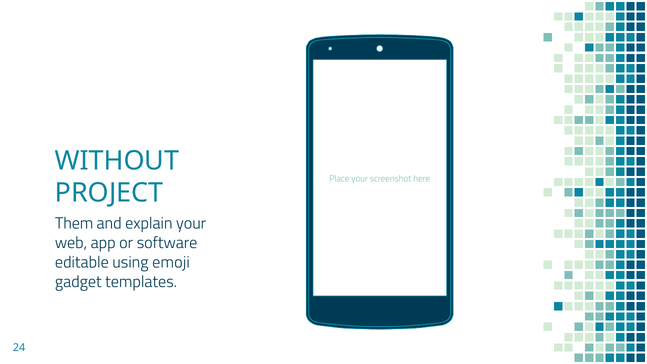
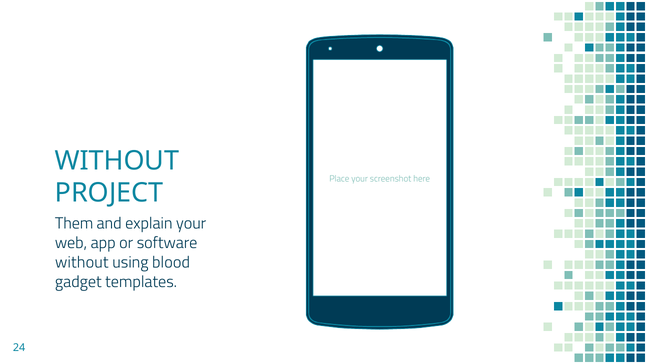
editable: editable -> without (82, 262)
emoji: emoji -> blood (171, 262)
